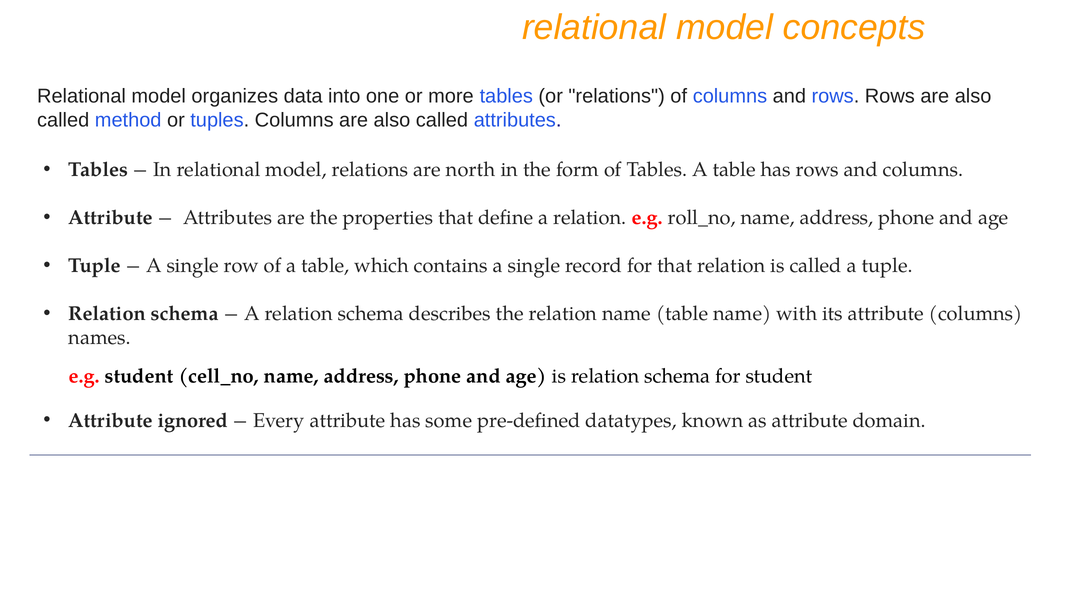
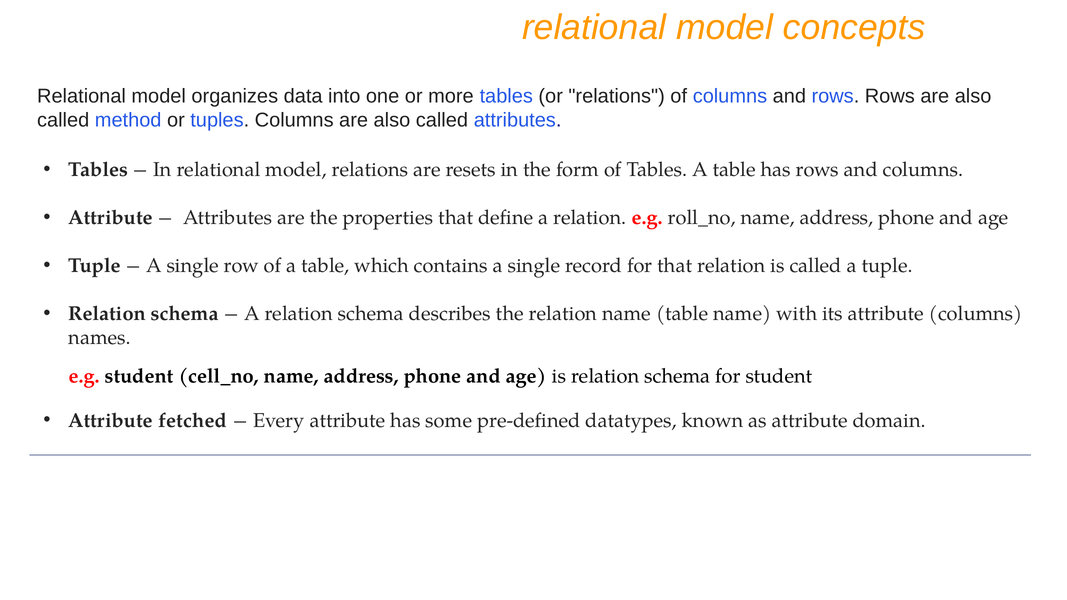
north: north -> resets (471, 170)
ignored: ignored -> fetched (193, 421)
